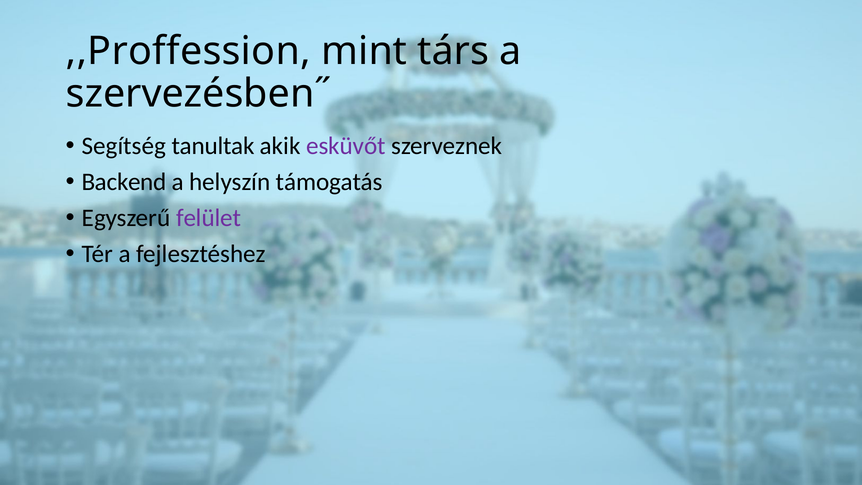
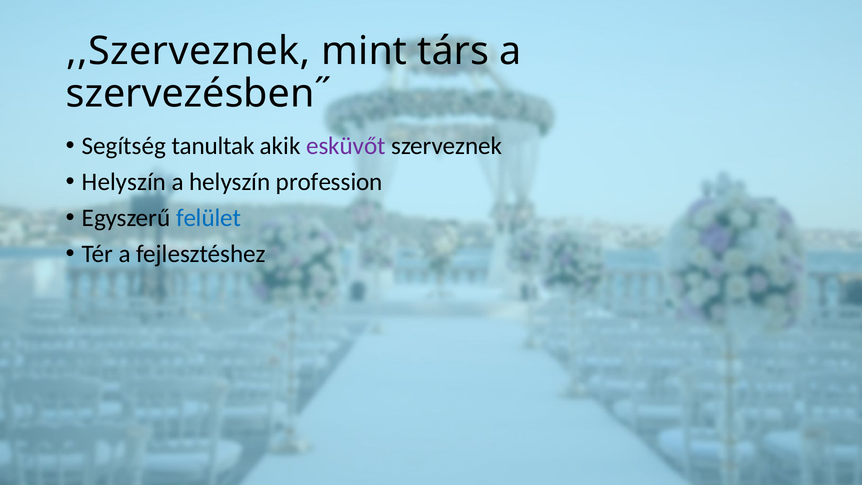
,,Proffession: ,,Proffession -> ,,Szerveznek (188, 51)
Backend: Backend -> Helyszín (124, 182)
támogatás: támogatás -> profession (329, 182)
felület colour: purple -> blue (209, 218)
